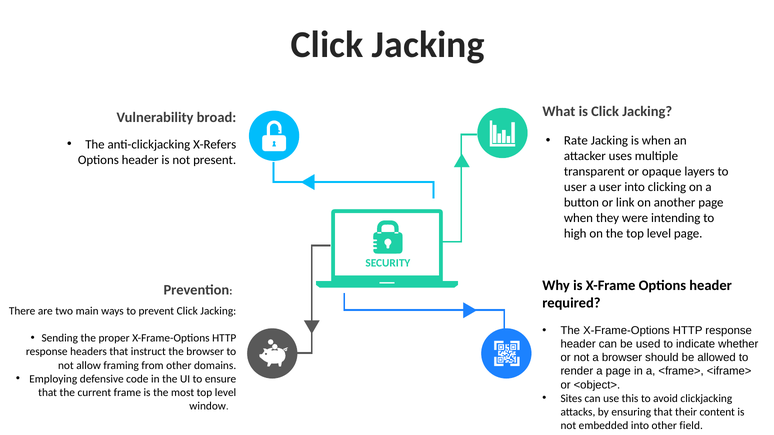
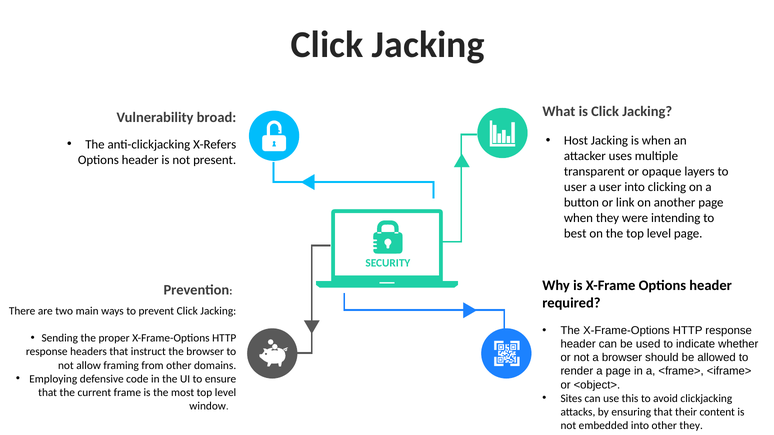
Rate: Rate -> Host (576, 141)
high: high -> best (575, 234)
other field: field -> they (691, 426)
